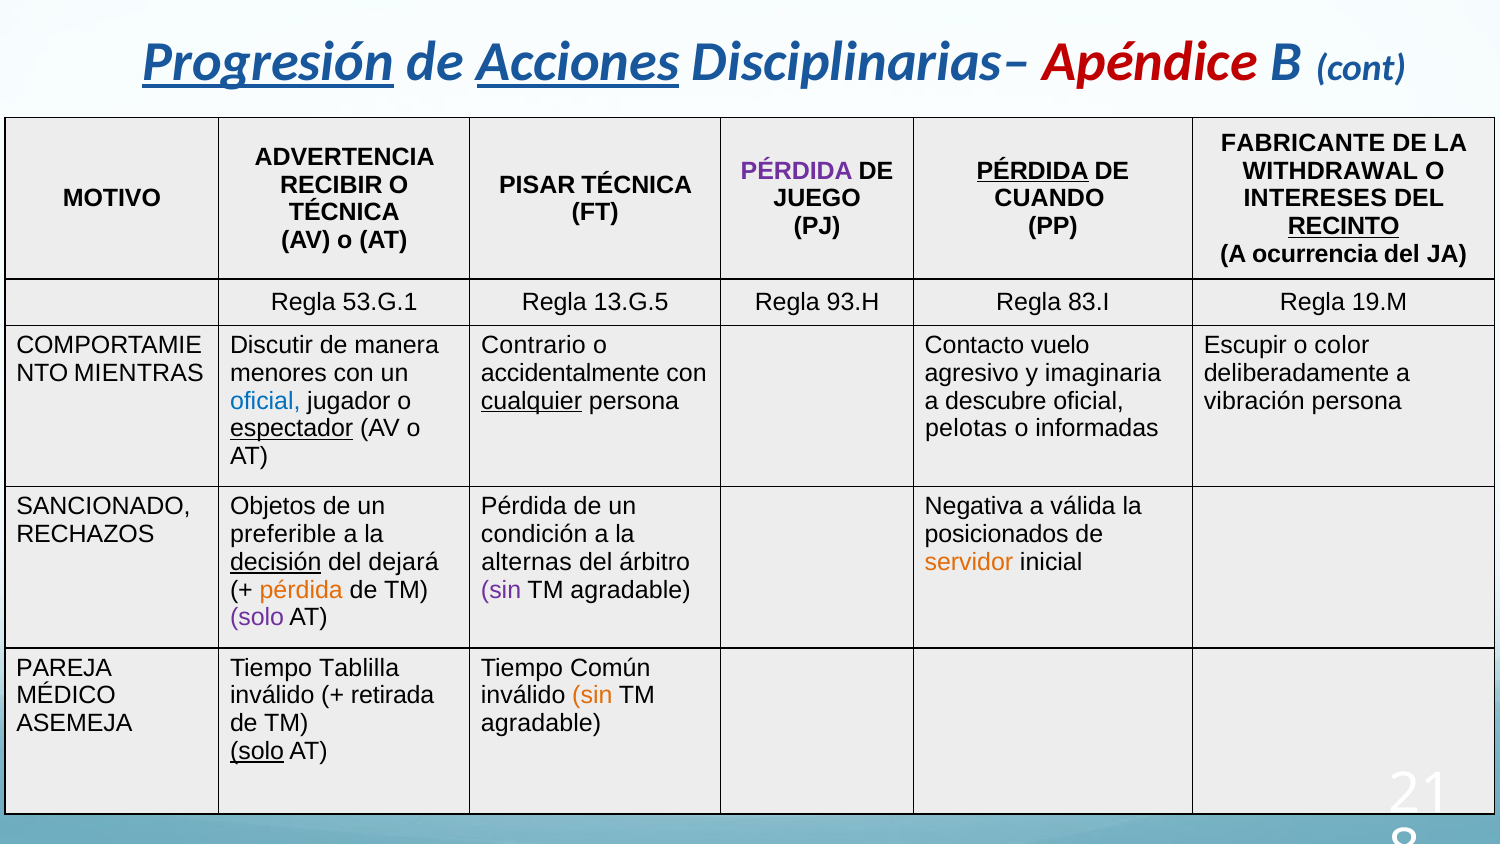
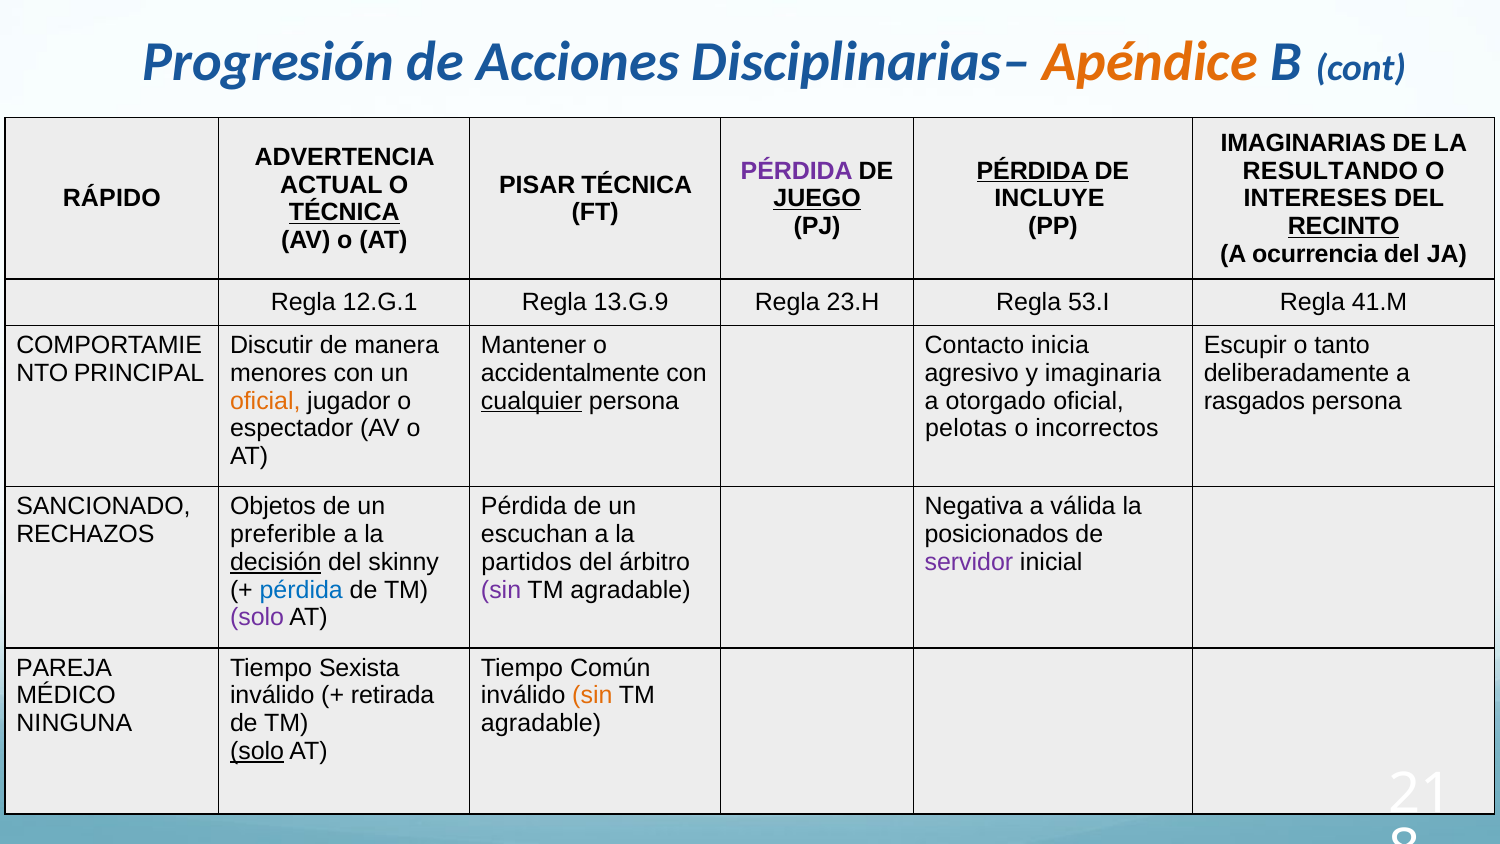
Progresión underline: present -> none (268, 62)
Acciones underline: present -> none (578, 62)
Apéndice colour: red -> orange (1150, 62)
FABRICANTE: FABRICANTE -> IMAGINARIAS (1303, 143)
WITHDRAWAL: WITHDRAWAL -> RESULTANDO (1330, 171)
RECIBIR: RECIBIR -> ACTUAL (331, 185)
MOTIVO: MOTIVO -> RÁPIDO (112, 199)
JUEGO underline: none -> present (817, 199)
CUANDO: CUANDO -> INCLUYE (1049, 199)
TÉCNICA underline: none -> present (344, 213)
53.G.1: 53.G.1 -> 12.G.1 (380, 303)
13.G.5: 13.G.5 -> 13.G.9 (631, 303)
93.H: 93.H -> 23.H (853, 303)
83.I: 83.I -> 53.I (1089, 303)
19.M: 19.M -> 41.M (1380, 303)
Contrario: Contrario -> Mantener (534, 345)
vuelo: vuelo -> inicia (1060, 345)
color: color -> tanto (1342, 345)
MIENTRAS: MIENTRAS -> PRINCIPAL (139, 373)
oficial colour: blue -> orange (265, 401)
descubre: descubre -> otorgado (996, 401)
vibración: vibración -> rasgados (1254, 401)
espectador underline: present -> none (292, 429)
informadas: informadas -> incorrectos (1097, 429)
condición: condición -> escuchan (534, 534)
dejará: dejará -> skinny (404, 562)
alternas: alternas -> partidos (527, 562)
servidor colour: orange -> purple (969, 562)
pérdida colour: orange -> blue (301, 590)
Tablilla: Tablilla -> Sexista (359, 668)
ASEMEJA: ASEMEJA -> NINGUNA (74, 723)
